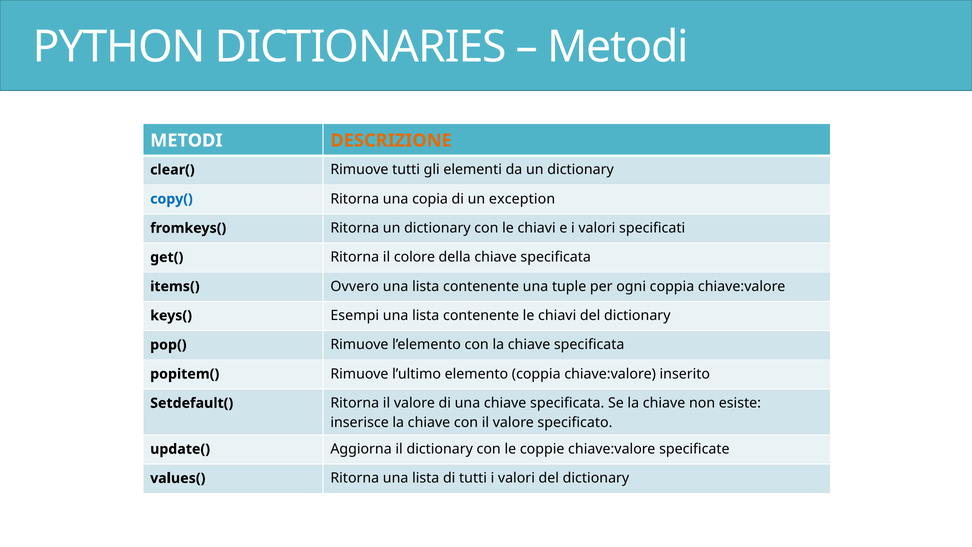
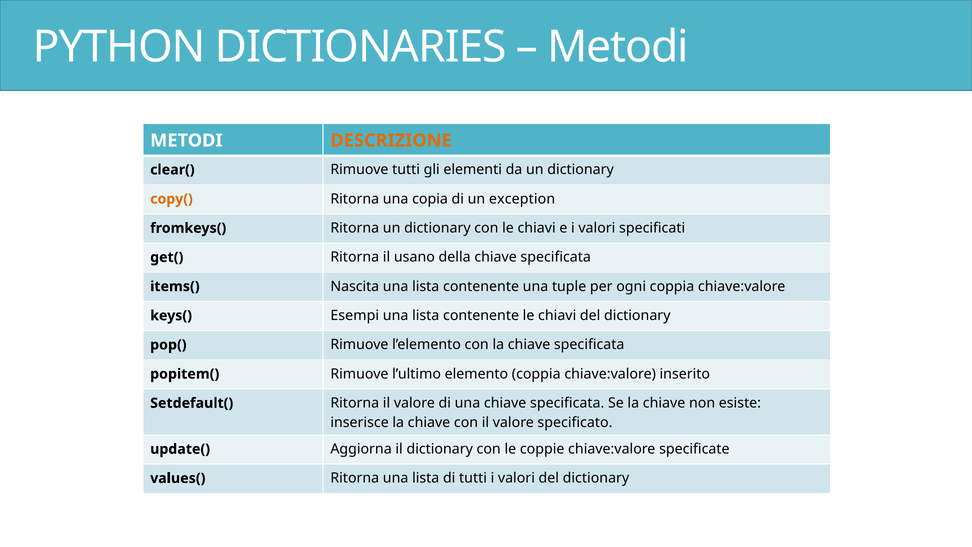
copy( colour: blue -> orange (172, 199)
colore: colore -> usano (414, 257)
Ovvero: Ovvero -> Nascita (355, 286)
